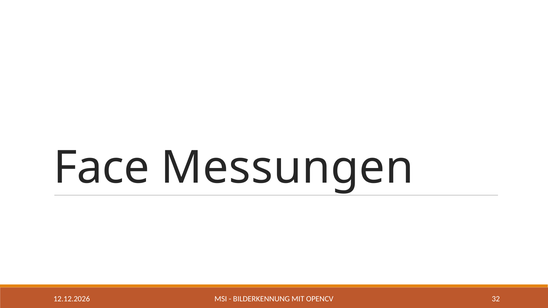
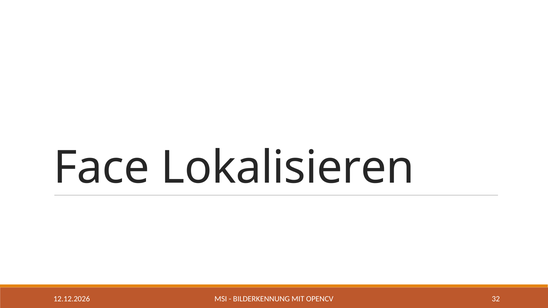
Messungen: Messungen -> Lokalisieren (288, 168)
